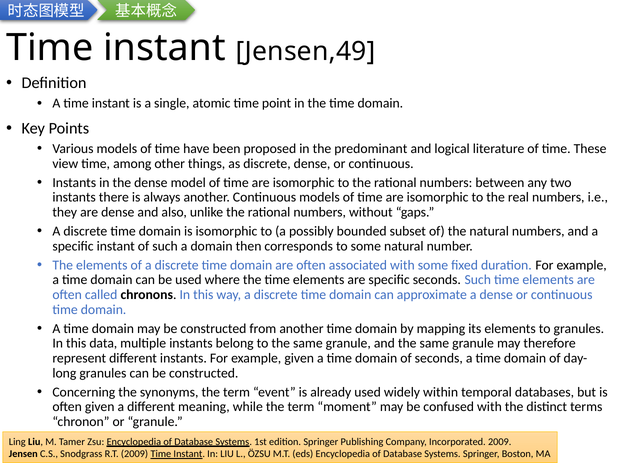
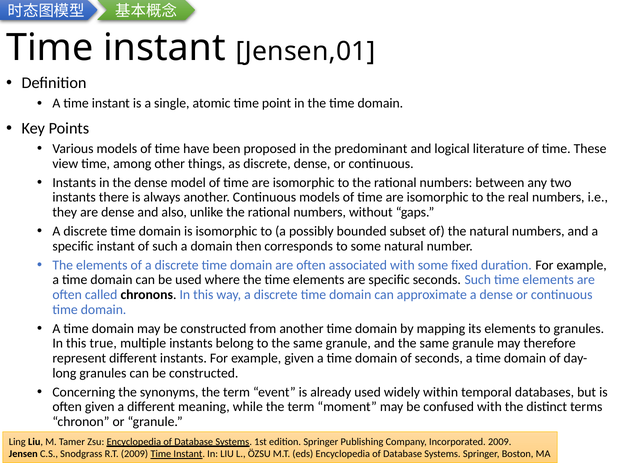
Jensen,49: Jensen,49 -> Jensen,01 (306, 52)
data: data -> true (103, 343)
